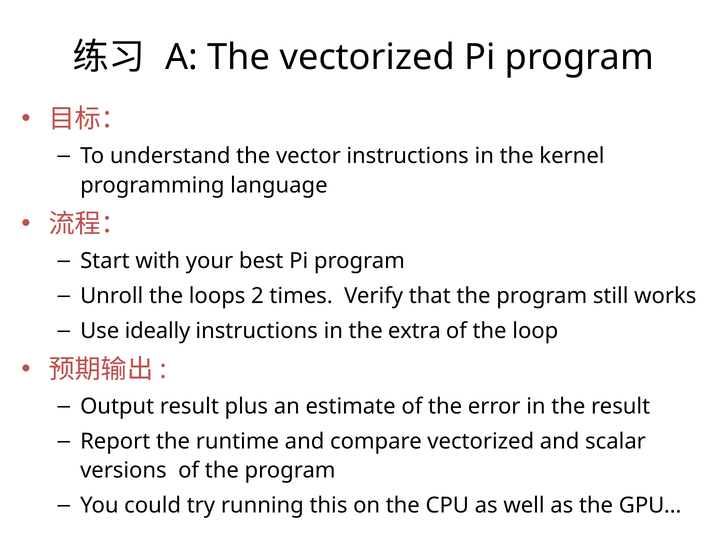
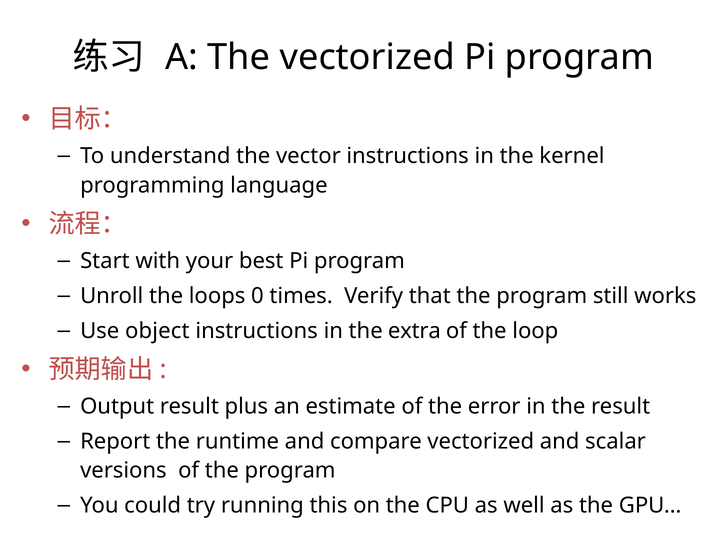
2: 2 -> 0 (257, 296)
ideally: ideally -> object (157, 331)
